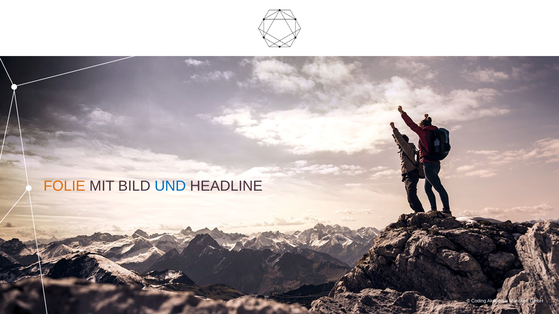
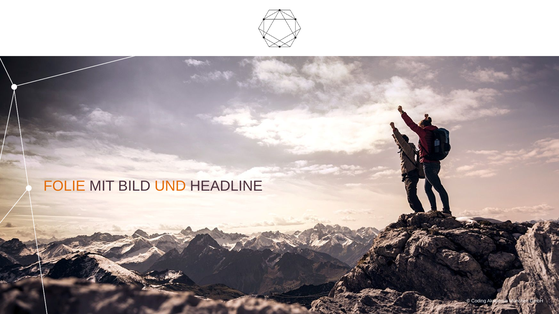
UND colour: blue -> orange (170, 186)
